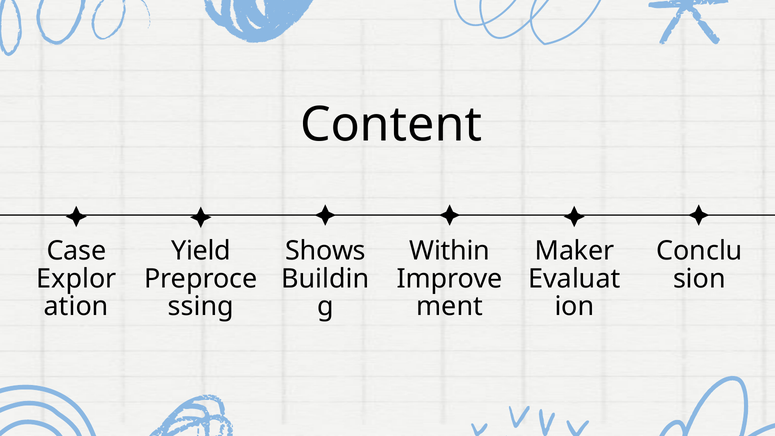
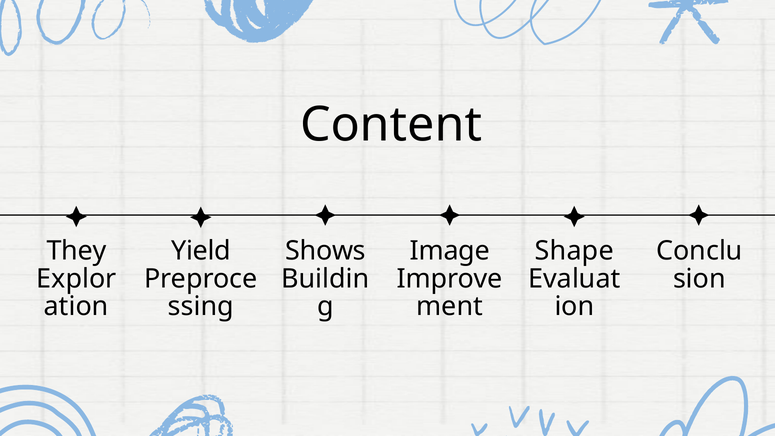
Case: Case -> They (76, 251)
Within: Within -> Image (450, 251)
Maker: Maker -> Shape (574, 251)
